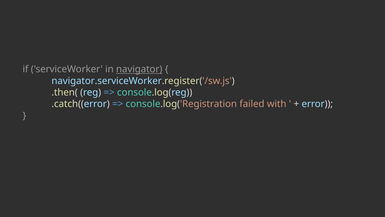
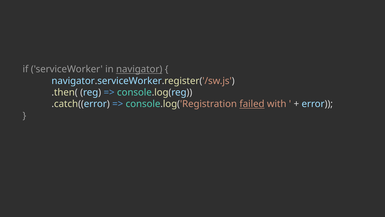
failed underline: none -> present (252, 104)
